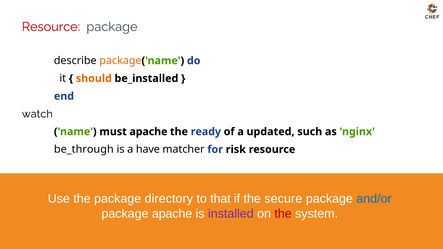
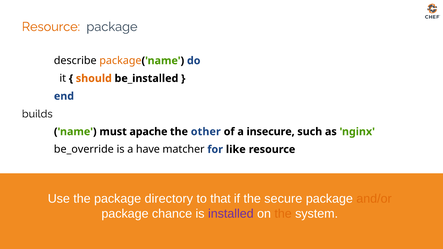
Resource colour: red -> orange (51, 27)
watch: watch -> builds (37, 114)
ready: ready -> other (206, 132)
updated: updated -> insecure (271, 132)
be_through: be_through -> be_override (84, 150)
risk: risk -> like (236, 150)
and/or colour: blue -> orange (374, 199)
package apache: apache -> chance (172, 214)
the colour: red -> orange (283, 214)
